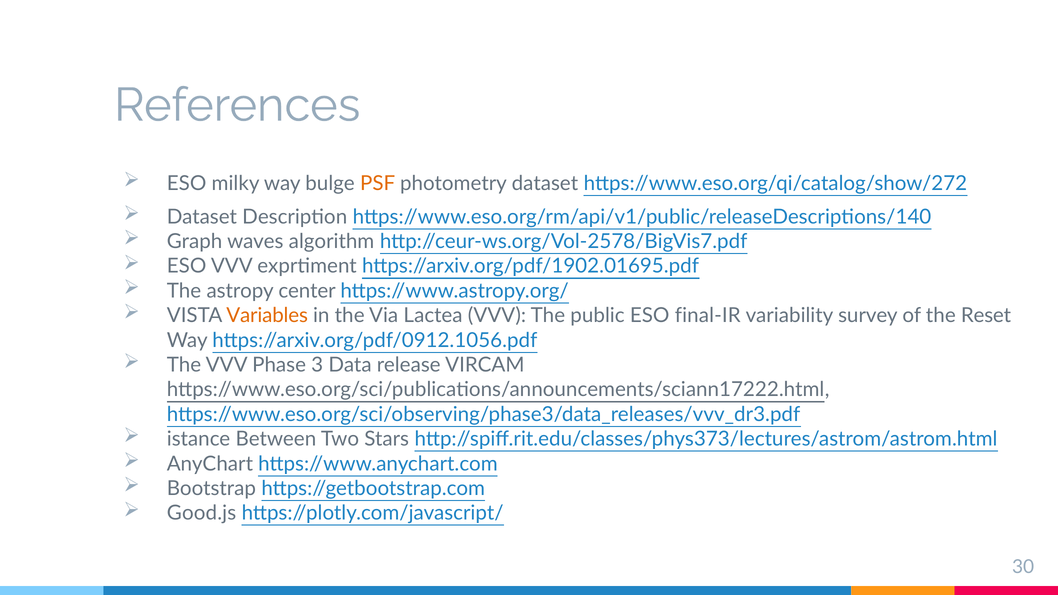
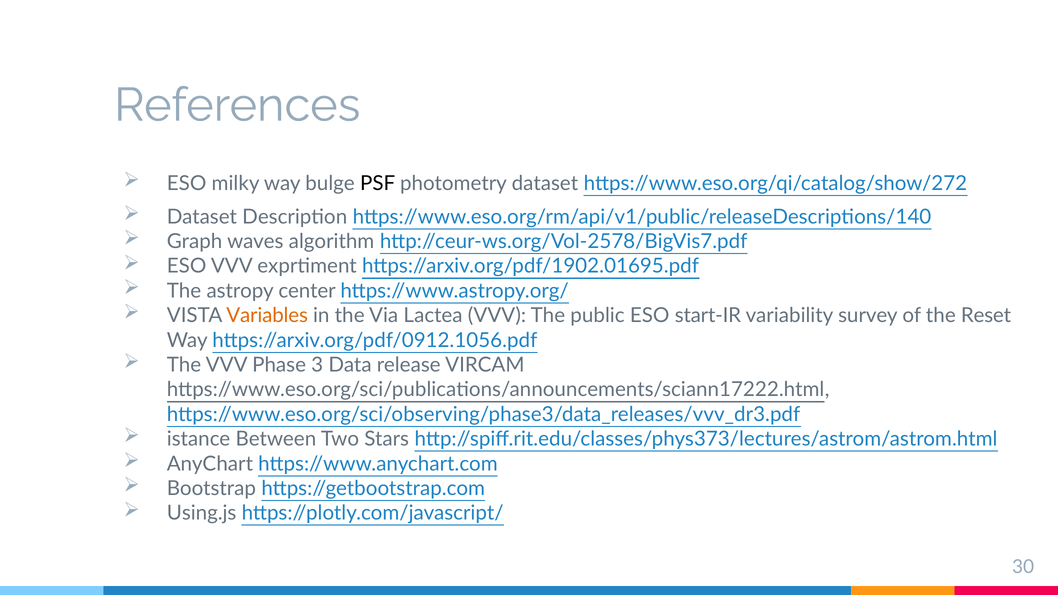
PSF colour: orange -> black (378, 183)
final-IR: final-IR -> start-IR (708, 316)
Good.js: Good.js -> Using.js (202, 513)
